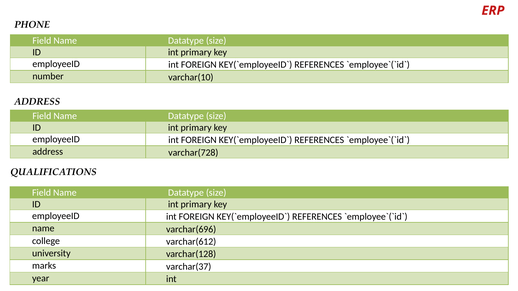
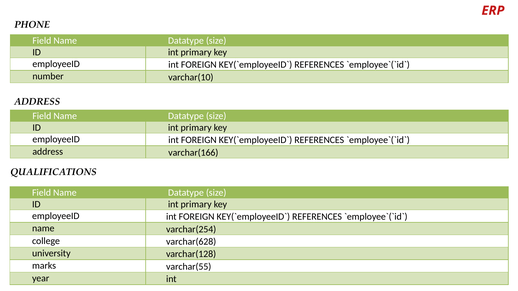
varchar(728: varchar(728 -> varchar(166 (193, 153)
varchar(696: varchar(696 -> varchar(254 (191, 229)
varchar(612: varchar(612 -> varchar(628 (191, 242)
varchar(37: varchar(37 -> varchar(55 (189, 267)
